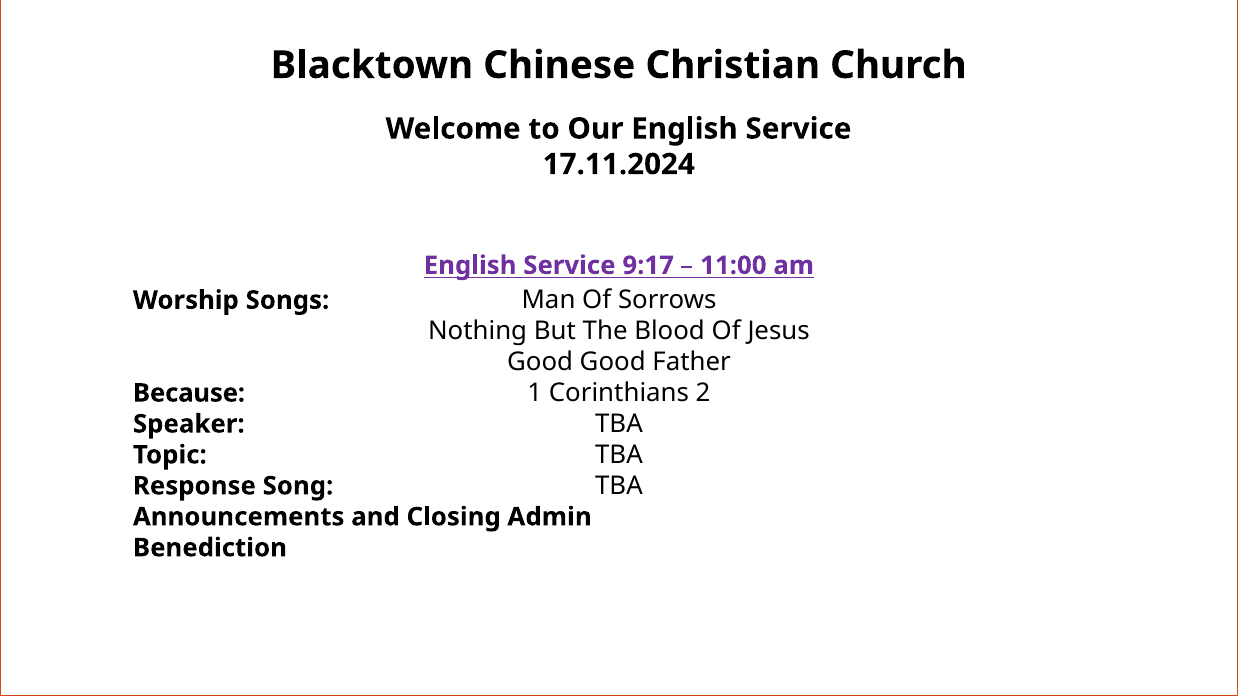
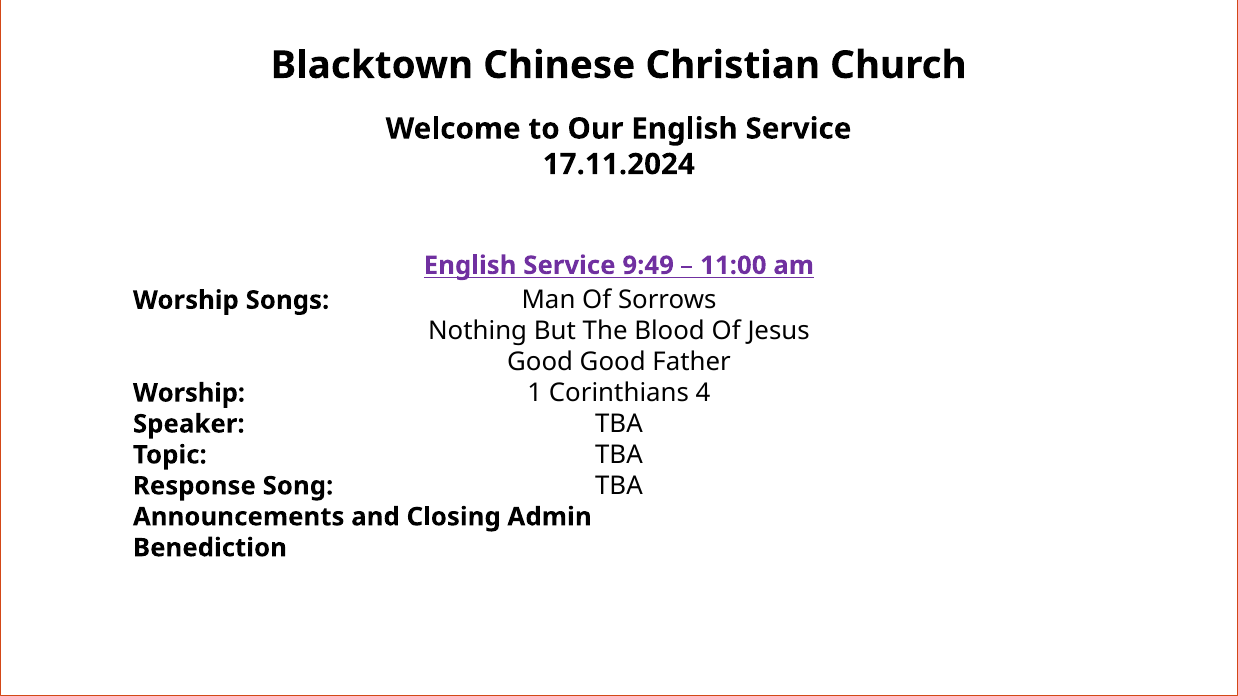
9:17: 9:17 -> 9:49 (648, 266)
2: 2 -> 4 (703, 393)
Because: Because -> Worship (189, 393)
